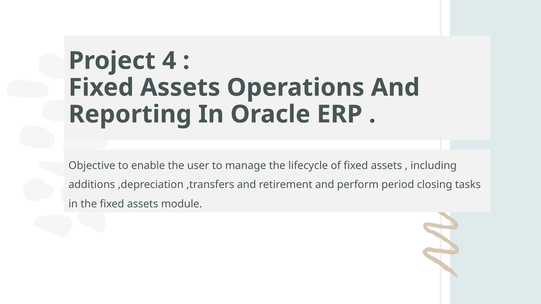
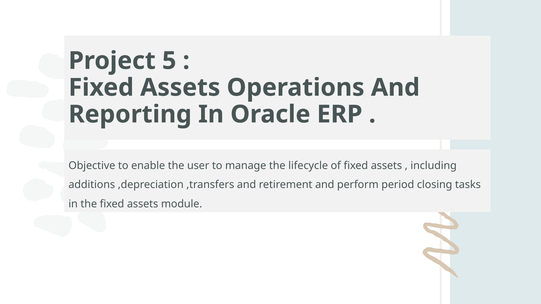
4: 4 -> 5 (169, 61)
